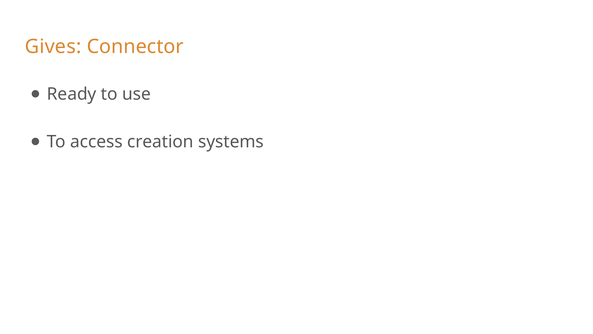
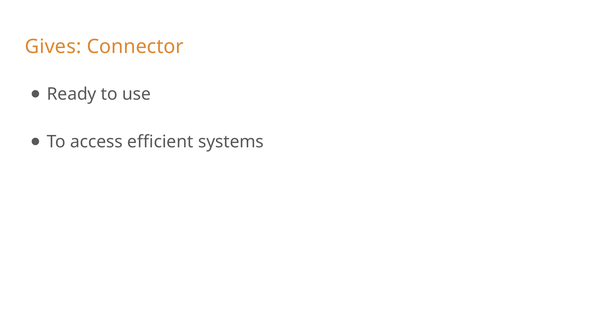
creation: creation -> efficient (160, 142)
